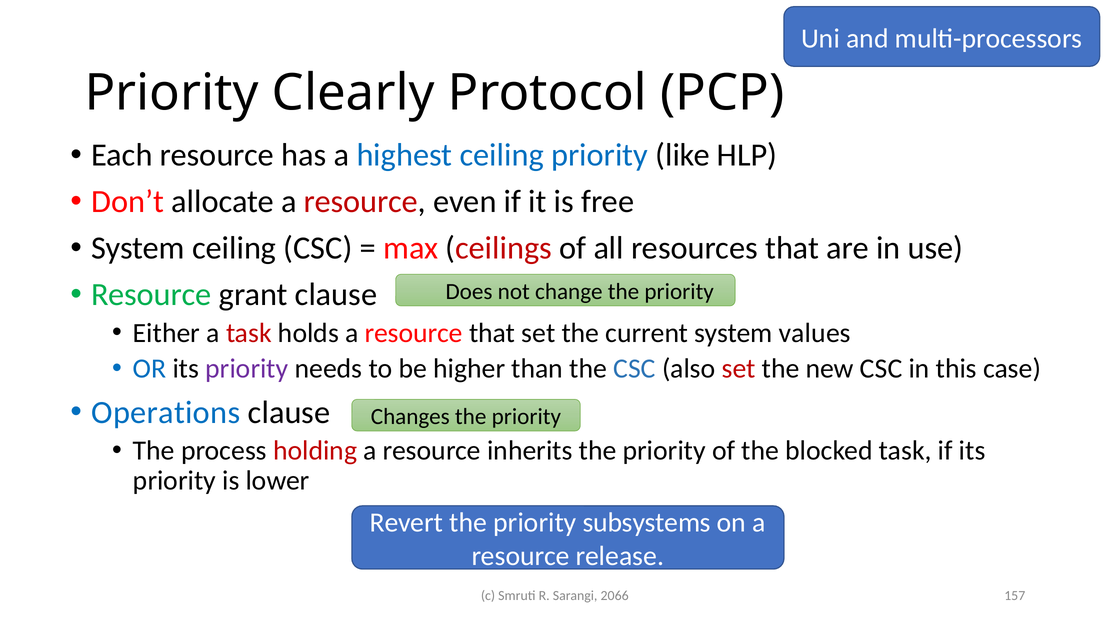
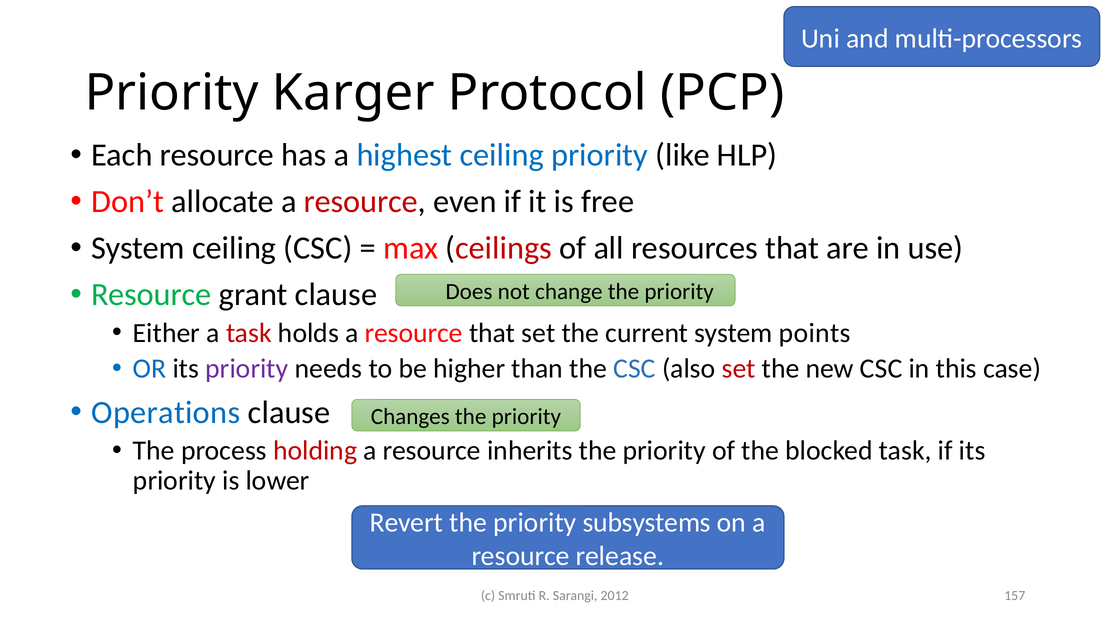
Clearly: Clearly -> Karger (353, 93)
values: values -> points (815, 333)
2066: 2066 -> 2012 (615, 596)
